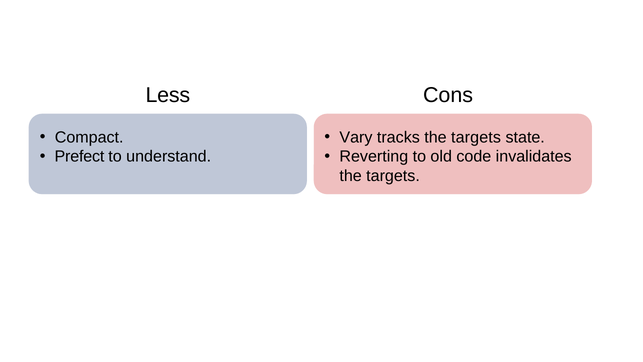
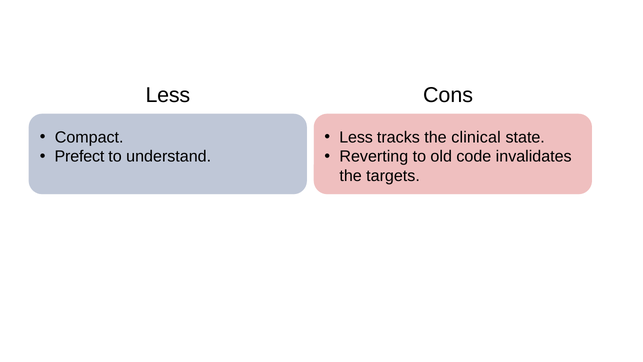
Vary: Vary -> Less (356, 137)
tracks the targets: targets -> clinical (476, 137)
